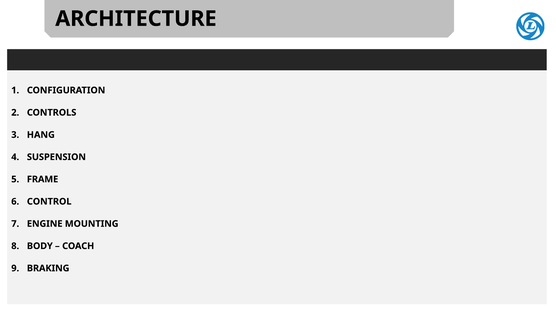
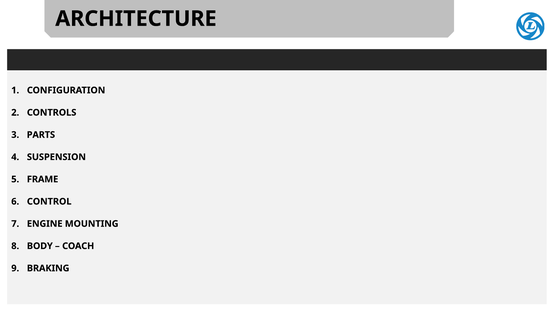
HANG: HANG -> PARTS (41, 135)
